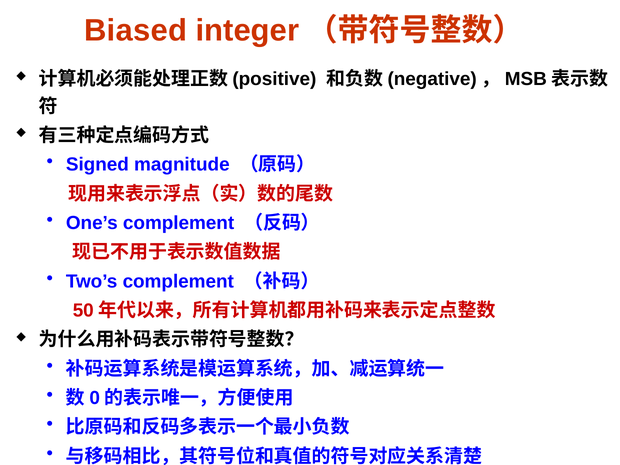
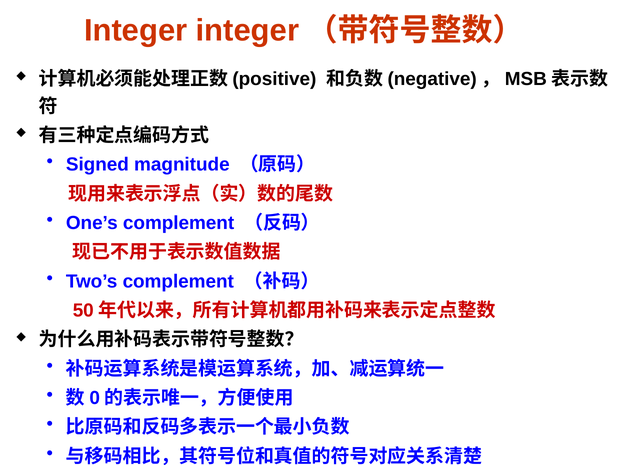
Biased: Biased -> Integer (136, 30)
